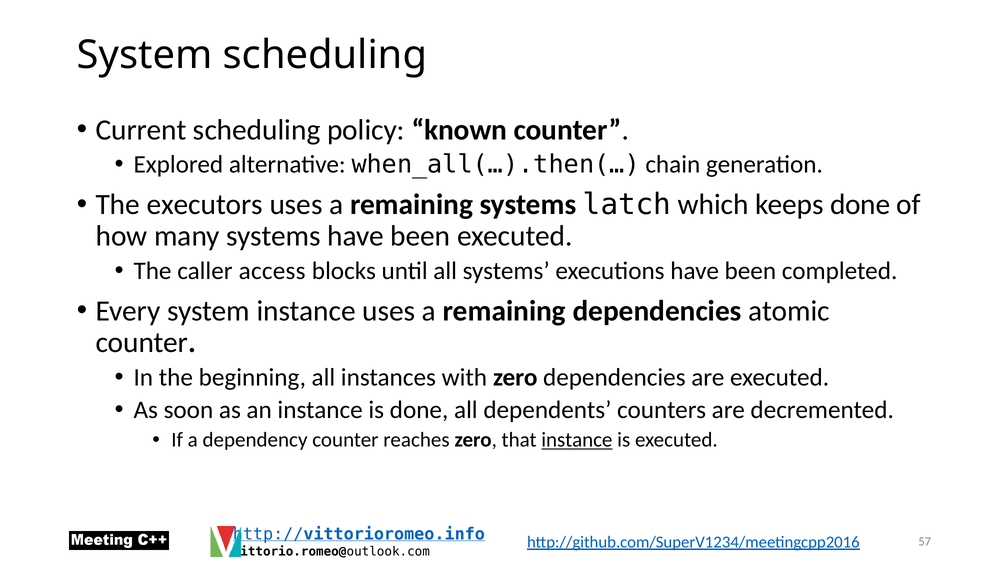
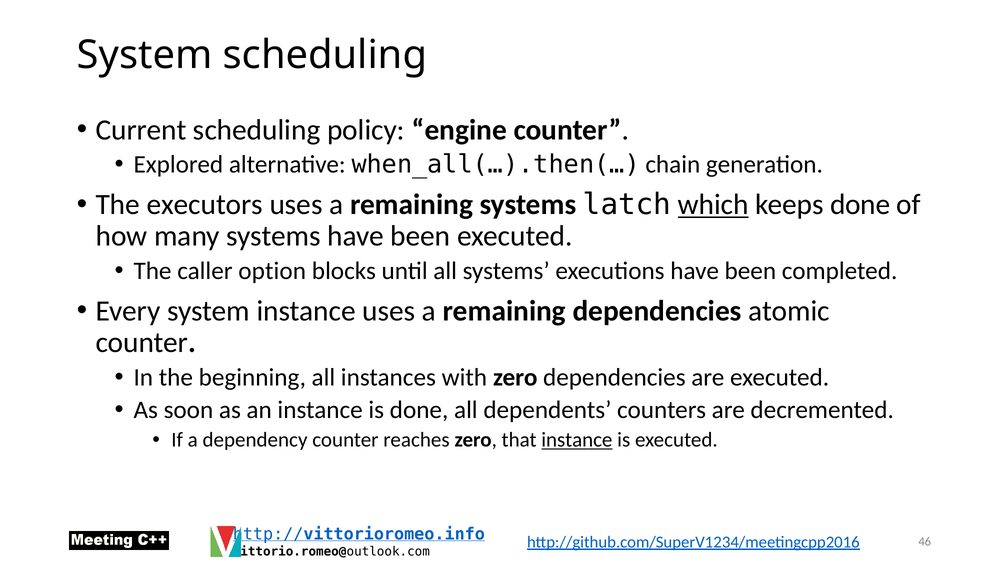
known: known -> engine (459, 130)
which underline: none -> present (713, 205)
access: access -> option (272, 271)
57: 57 -> 46 (925, 541)
